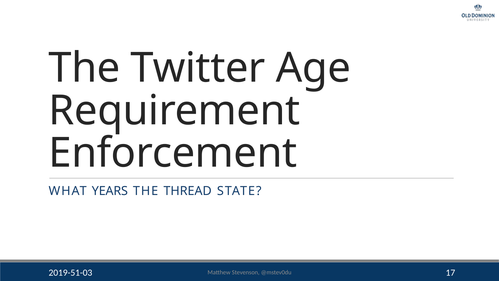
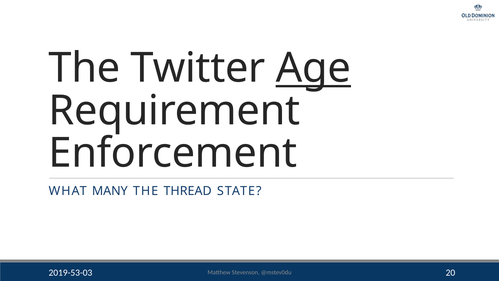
Age underline: none -> present (313, 68)
YEARS: YEARS -> MANY (110, 191)
2019-51-03: 2019-51-03 -> 2019-53-03 (70, 272)
17: 17 -> 20 (450, 272)
